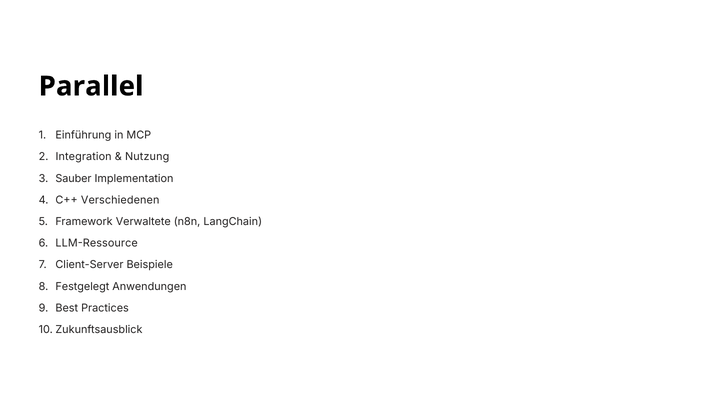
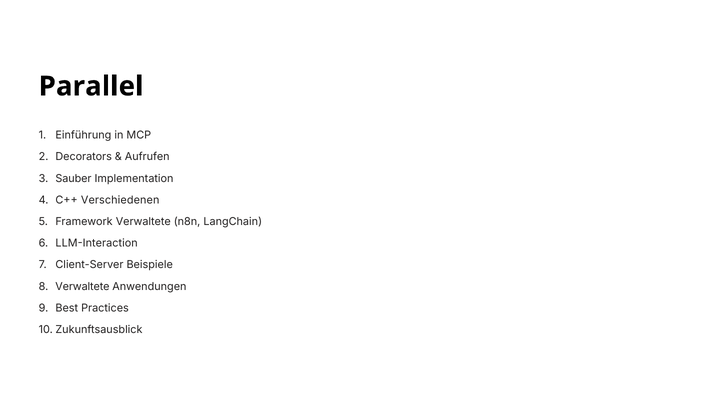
Integration: Integration -> Decorators (84, 157)
Nutzung: Nutzung -> Aufrufen (147, 157)
LLM-Ressource: LLM-Ressource -> LLM-Interaction (97, 243)
Festgelegt: Festgelegt -> Verwaltete (82, 286)
